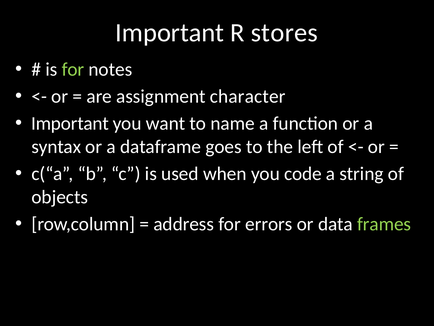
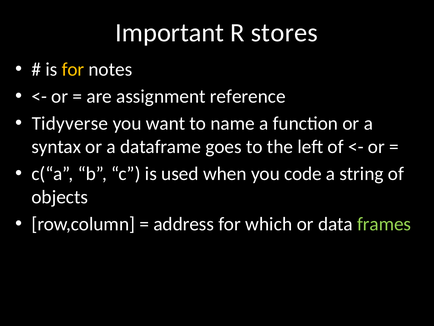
for colour: light green -> yellow (73, 69)
character: character -> reference (248, 96)
Important: Important -> Tidyverse (70, 123)
errors: errors -> which (269, 224)
